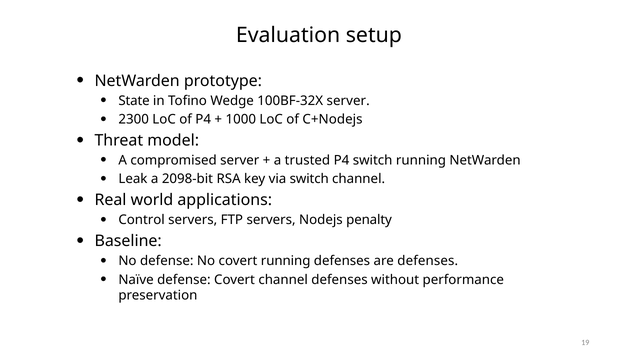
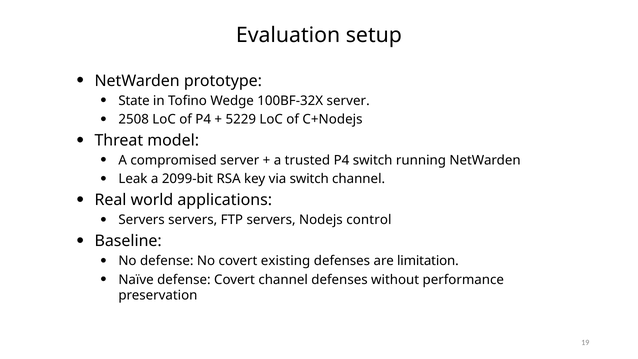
2300: 2300 -> 2508 (134, 119)
1000: 1000 -> 5229 (241, 119)
2098-bit: 2098-bit -> 2099-bit (187, 179)
Control: Control -> Servers (142, 220)
penalty: penalty -> control (369, 220)
covert running: running -> existing (286, 261)
are defenses: defenses -> limitation (428, 261)
